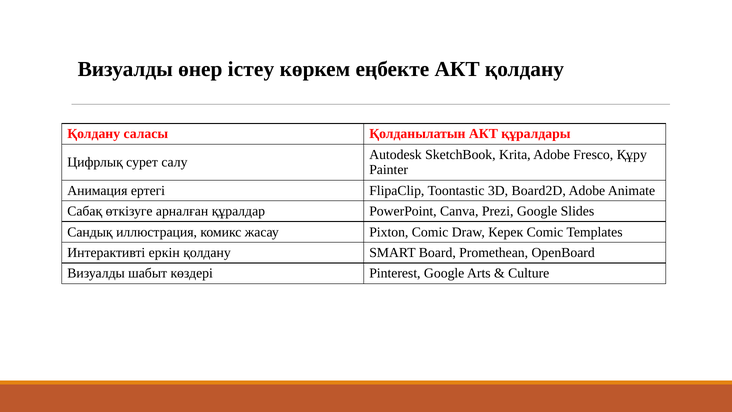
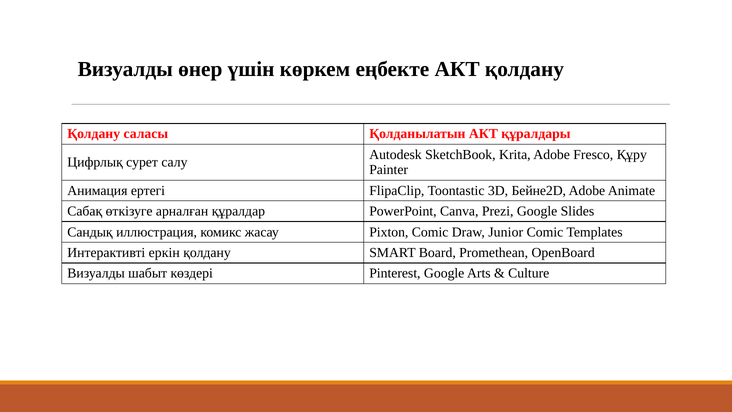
істеу: істеу -> үшін (251, 69)
Board2D: Board2D -> Бейне2D (539, 190)
Керек: Керек -> Junior (506, 232)
